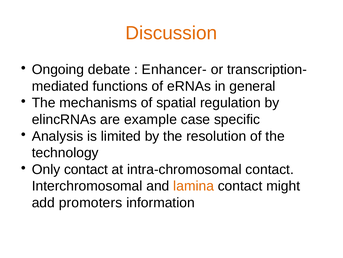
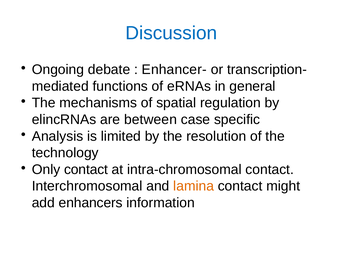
Discussion colour: orange -> blue (171, 33)
example: example -> between (150, 119)
promoters: promoters -> enhancers (91, 202)
